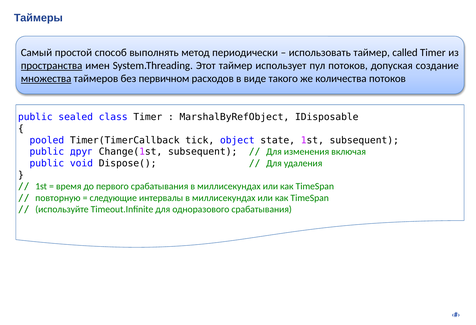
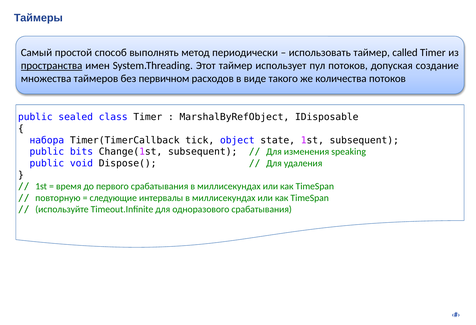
множества underline: present -> none (46, 79)
pooled: pooled -> набора (47, 140)
друг: друг -> bits (81, 152)
включая: включая -> speaking (349, 152)
